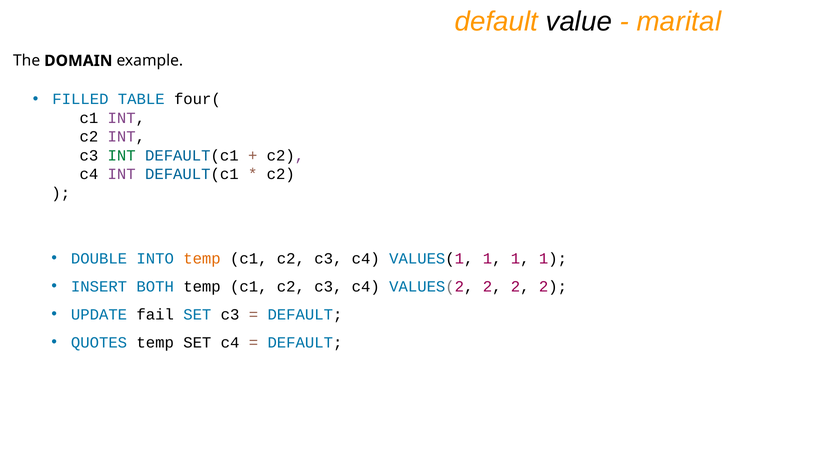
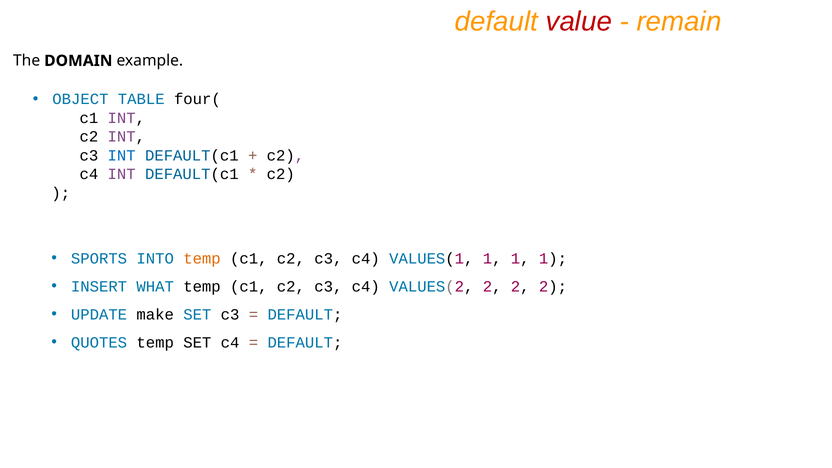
value colour: black -> red (579, 22)
marital: marital -> remain (679, 22)
FILLED: FILLED -> OBJECT (80, 99)
INT colour: green -> blue (122, 155)
DOUBLE: DOUBLE -> SPORTS (99, 258)
BOTH: BOTH -> WHAT (155, 287)
fail: fail -> make (155, 315)
